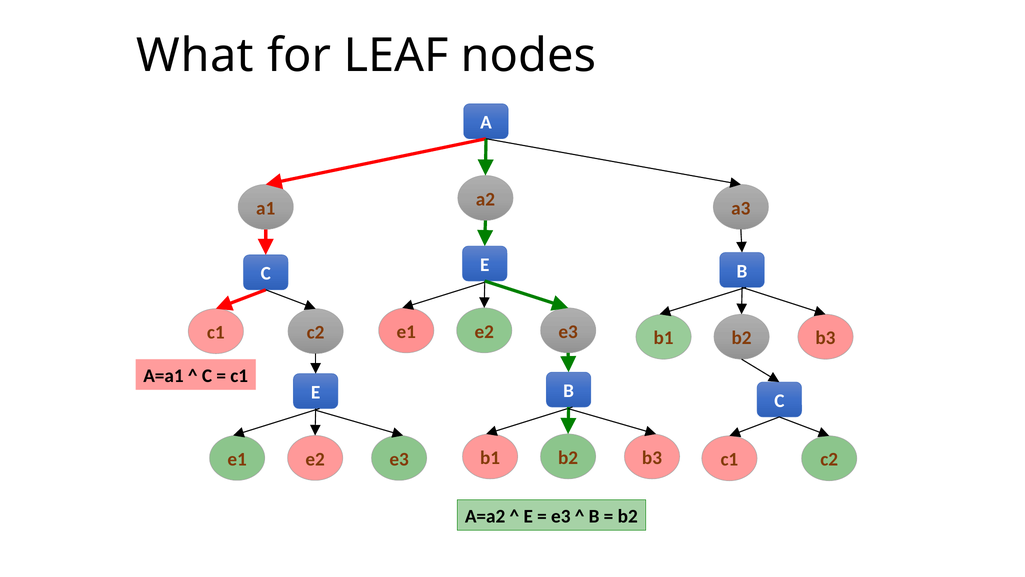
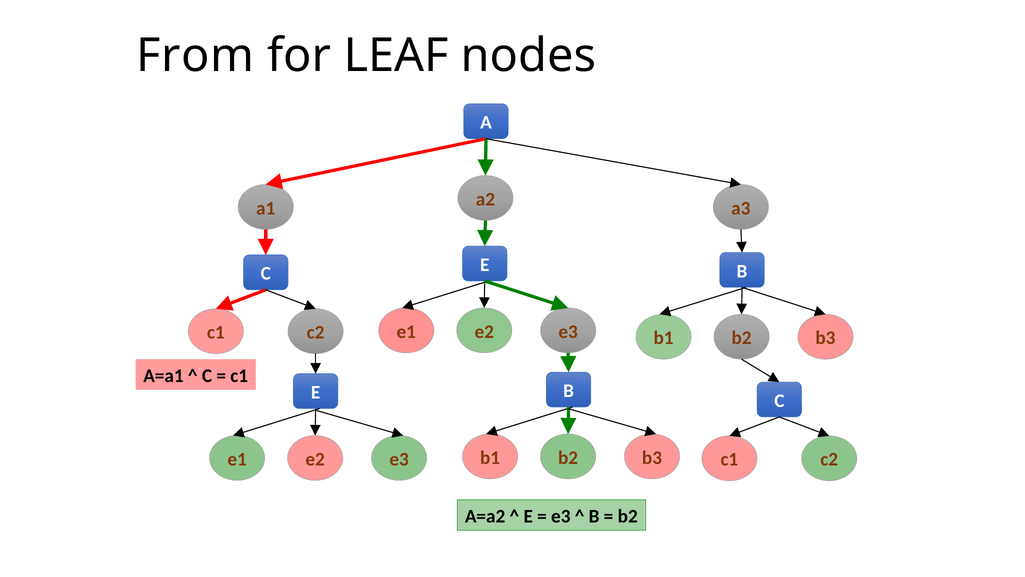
What: What -> From (195, 56)
